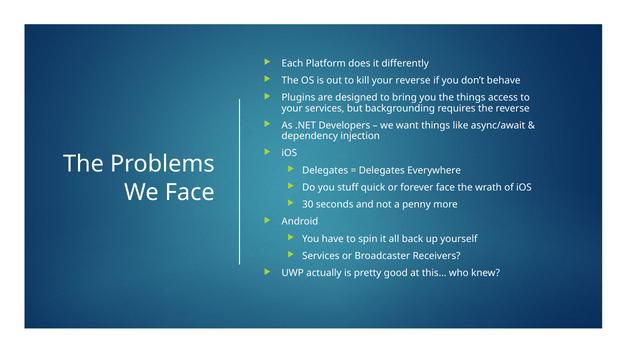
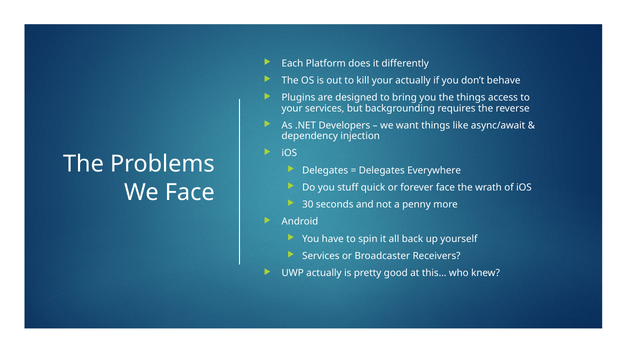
your reverse: reverse -> actually (413, 81)
